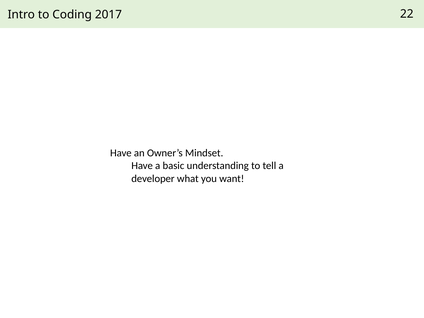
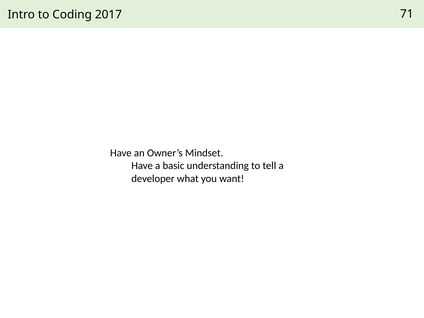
22: 22 -> 71 (407, 14)
